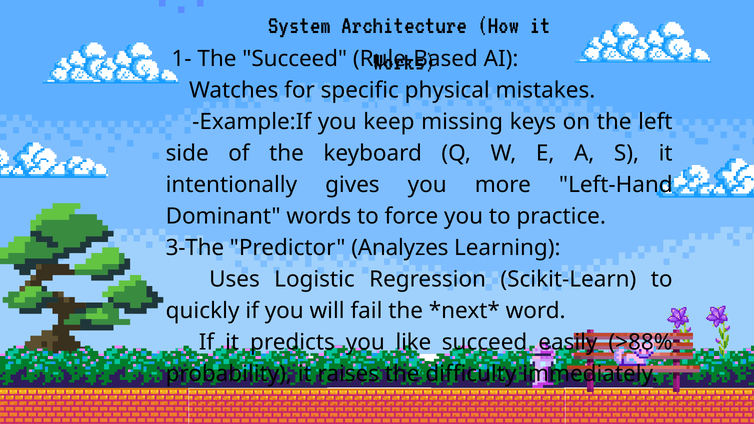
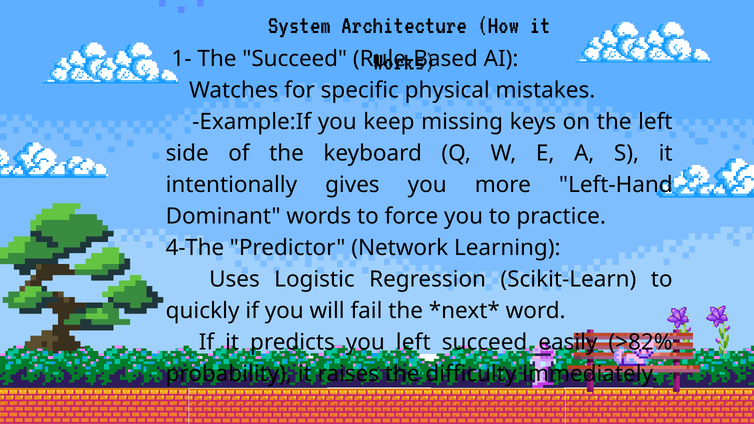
3-The: 3-The -> 4-The (195, 248)
Analyzes: Analyzes -> Network (400, 248)
you like: like -> left (413, 342)
>88%: >88% -> >82% (641, 342)
